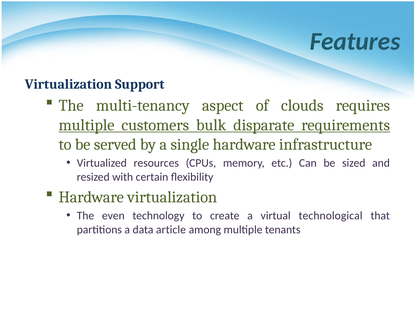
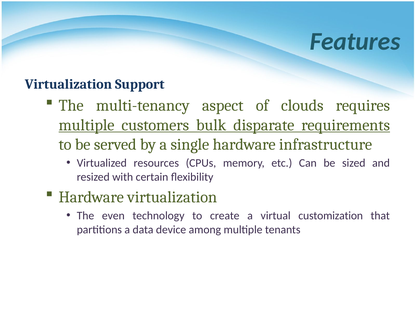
technological: technological -> customization (331, 215)
article: article -> device (171, 229)
